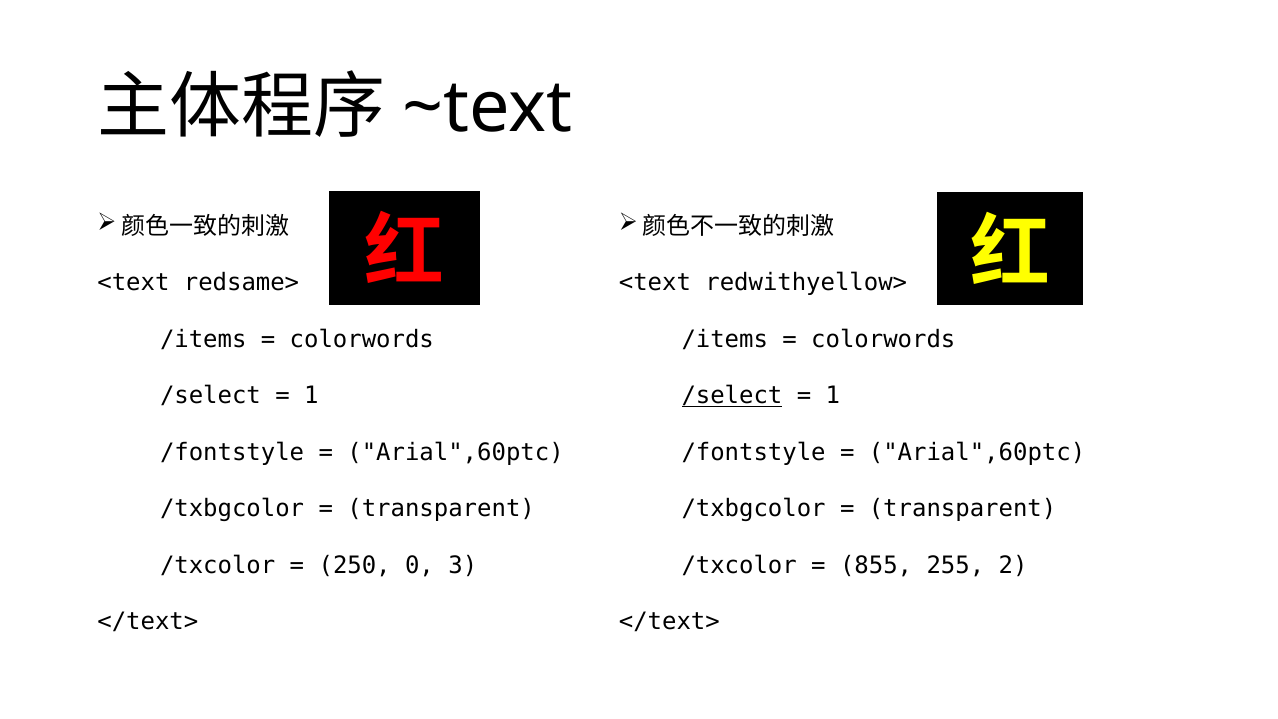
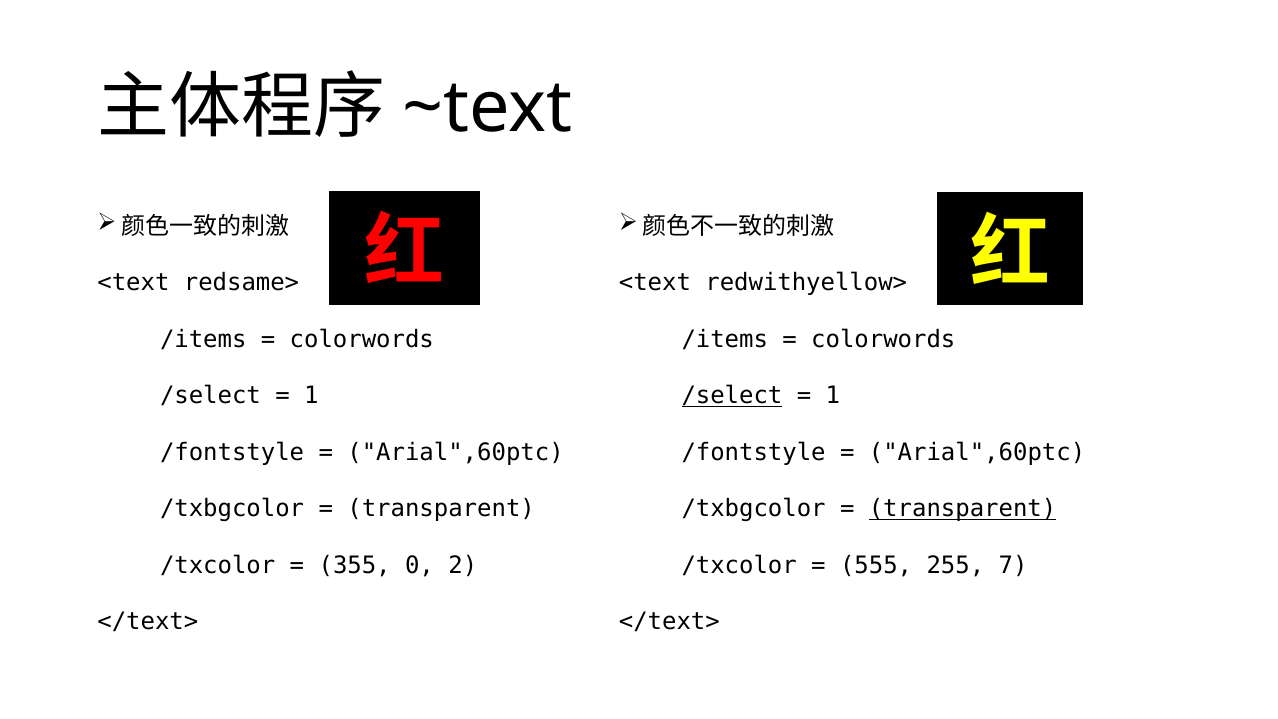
transparent underline: none -> present (963, 509)
250: 250 -> 355 (355, 565)
3: 3 -> 2 (463, 565)
855: 855 -> 555 (876, 565)
2: 2 -> 7 (1013, 565)
